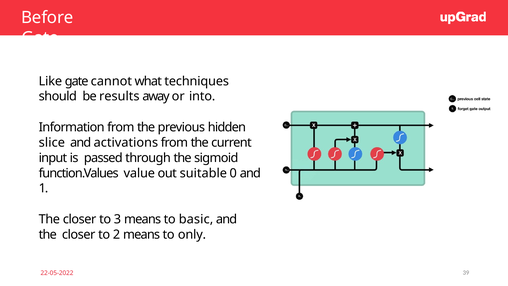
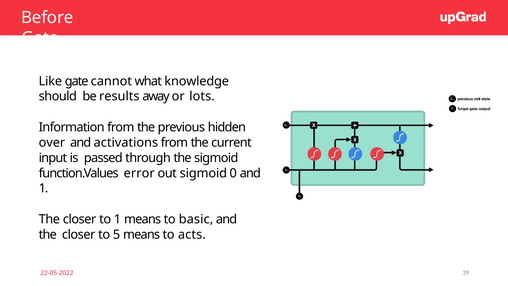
techniques: techniques -> knowledge (197, 81)
into: into -> lots (202, 96)
slice: slice -> over (52, 143)
value: value -> error (139, 173)
out suitable: suitable -> sigmoid (203, 173)
to 3: 3 -> 1 (117, 219)
2: 2 -> 5 (116, 234)
only: only -> acts (192, 234)
